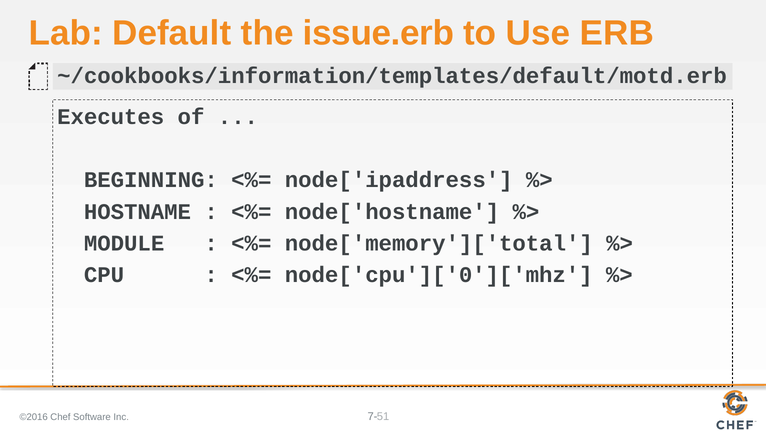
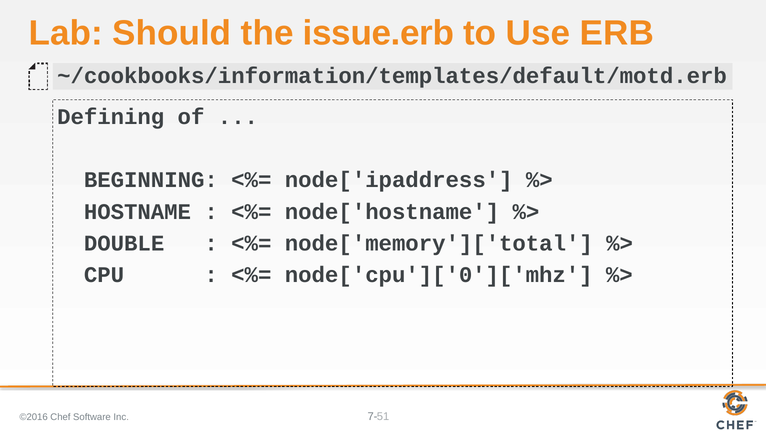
Default: Default -> Should (172, 33)
Executes: Executes -> Defining (111, 117)
MODULE: MODULE -> DOUBLE (124, 243)
